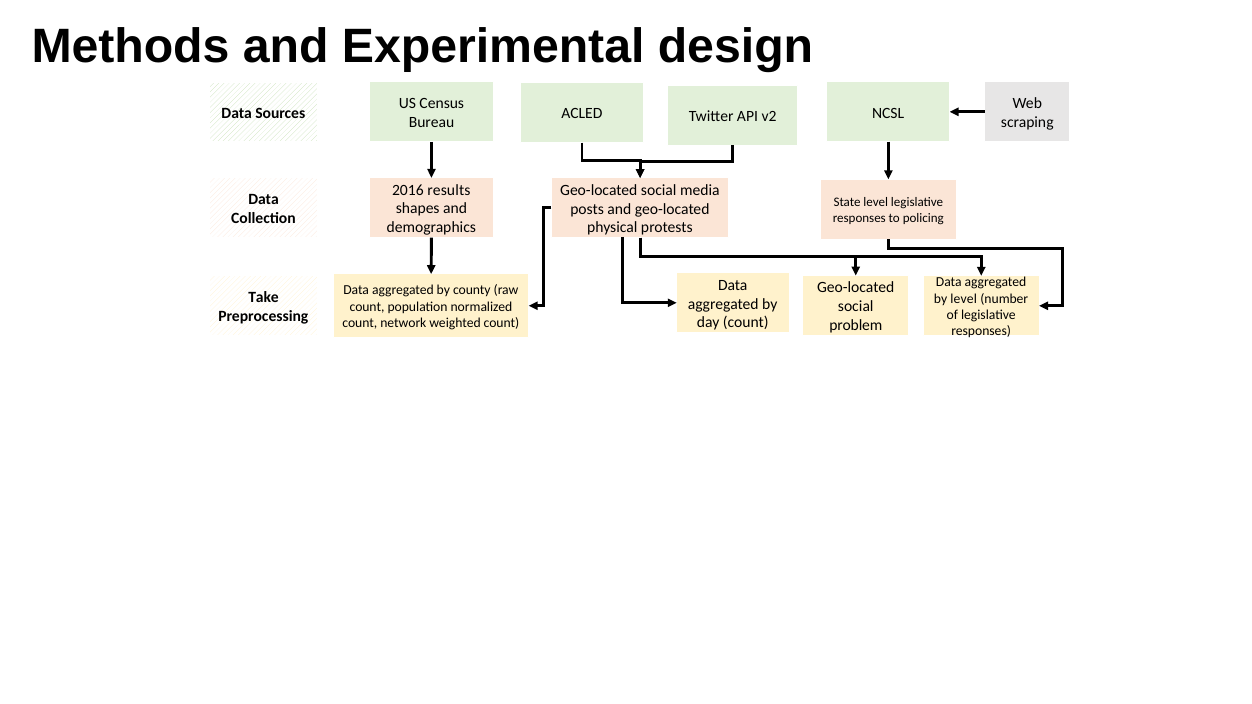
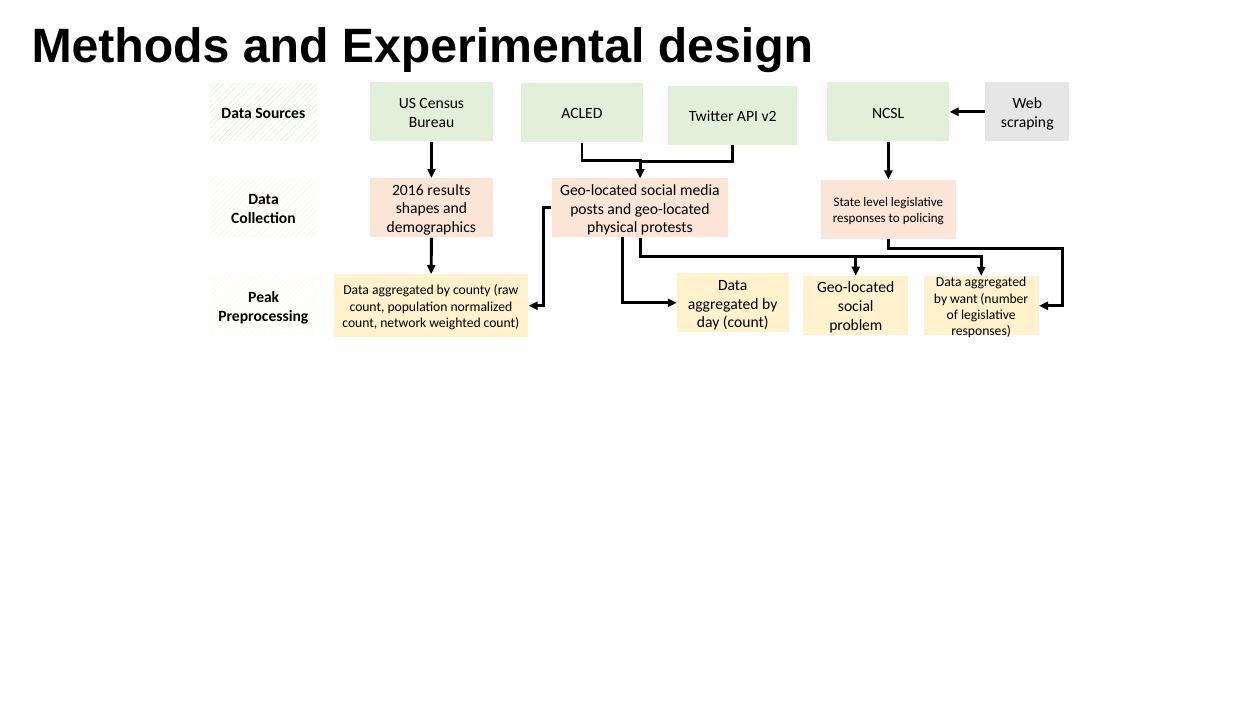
Take: Take -> Peak (264, 297)
by level: level -> want (964, 299)
